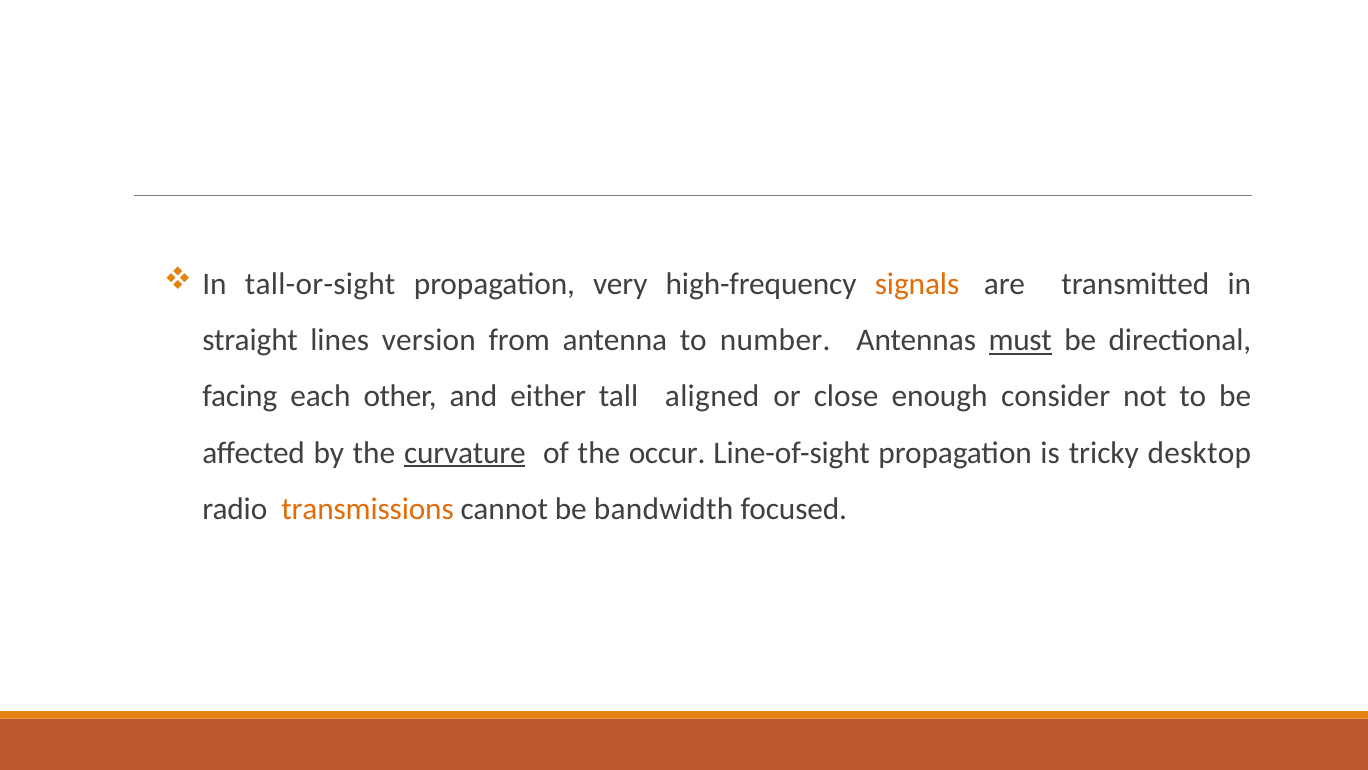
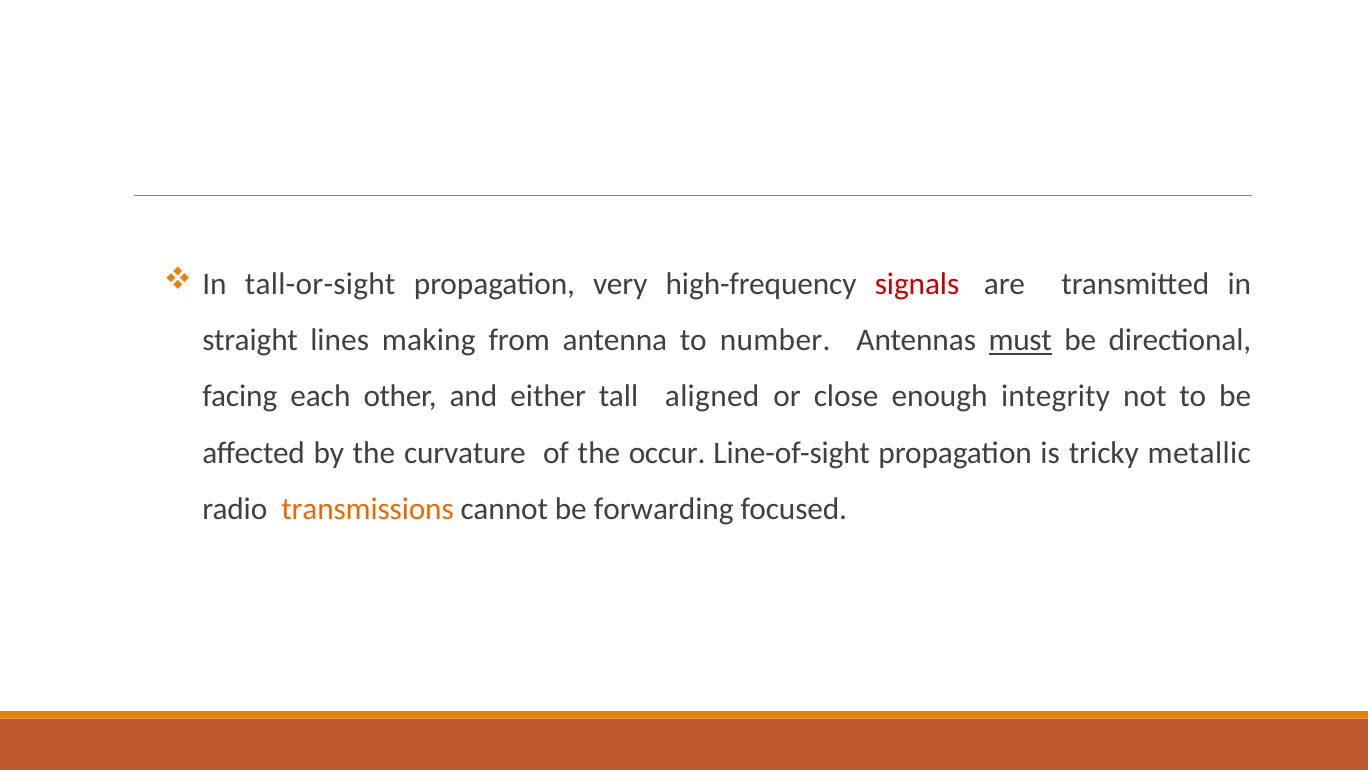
signals colour: orange -> red (917, 284)
version: version -> making (429, 340)
consider: consider -> integrity (1056, 396)
curvature underline: present -> none (465, 453)
desktop: desktop -> metallic (1199, 453)
bandwidth: bandwidth -> forwarding (664, 509)
